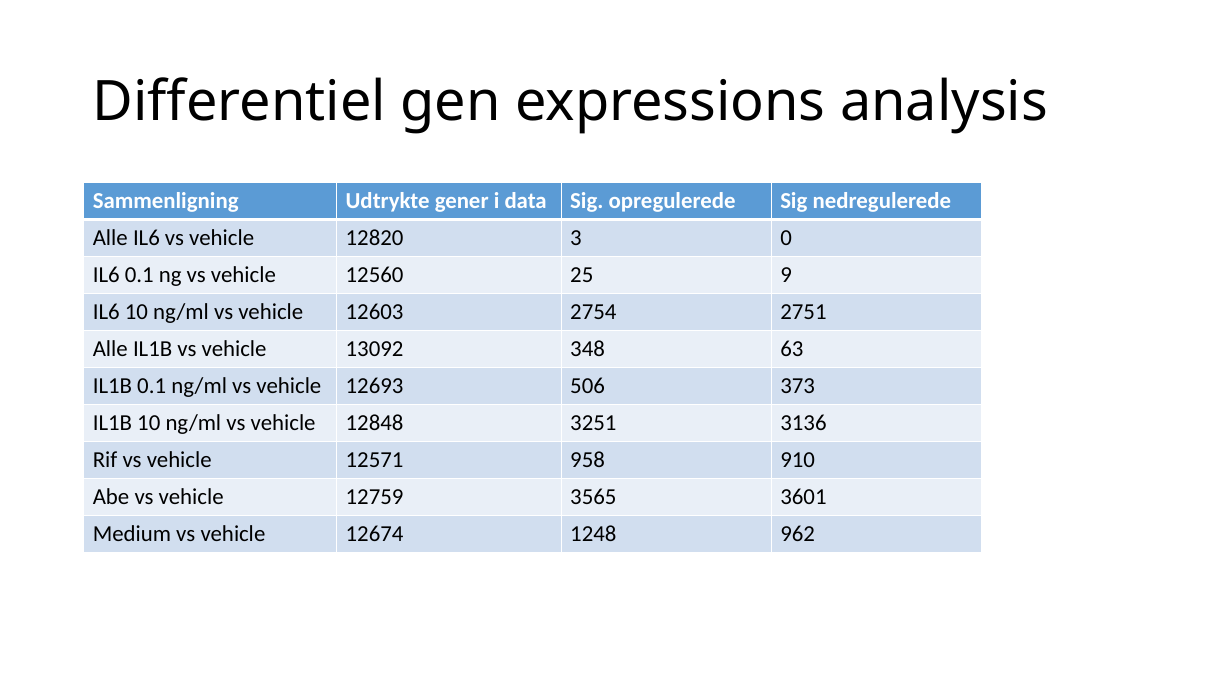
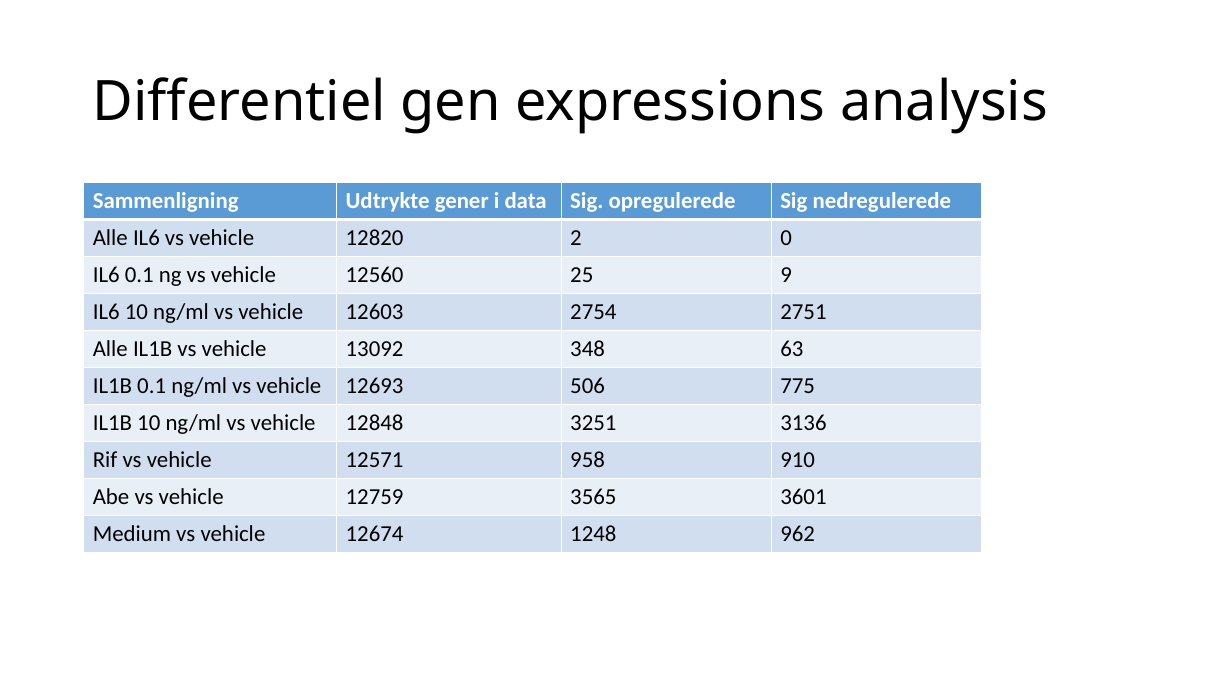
3: 3 -> 2 (576, 238)
373: 373 -> 775 (798, 386)
